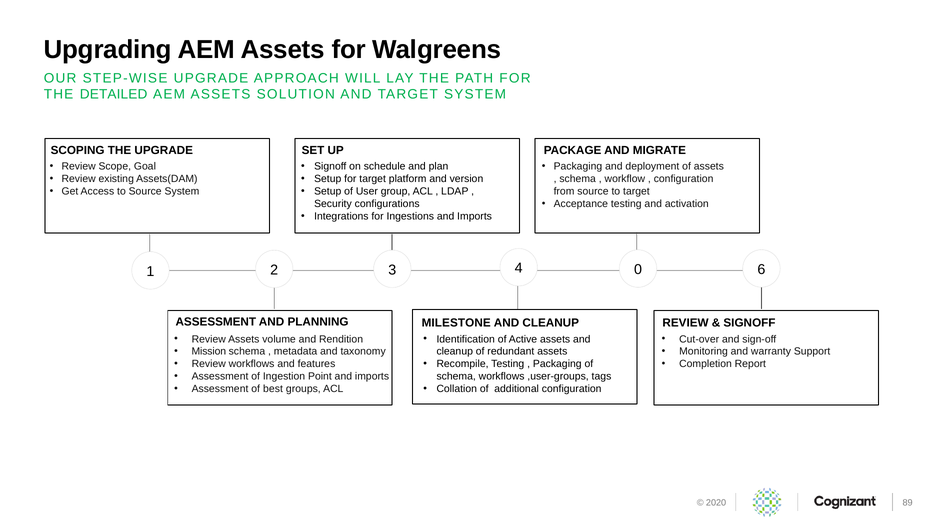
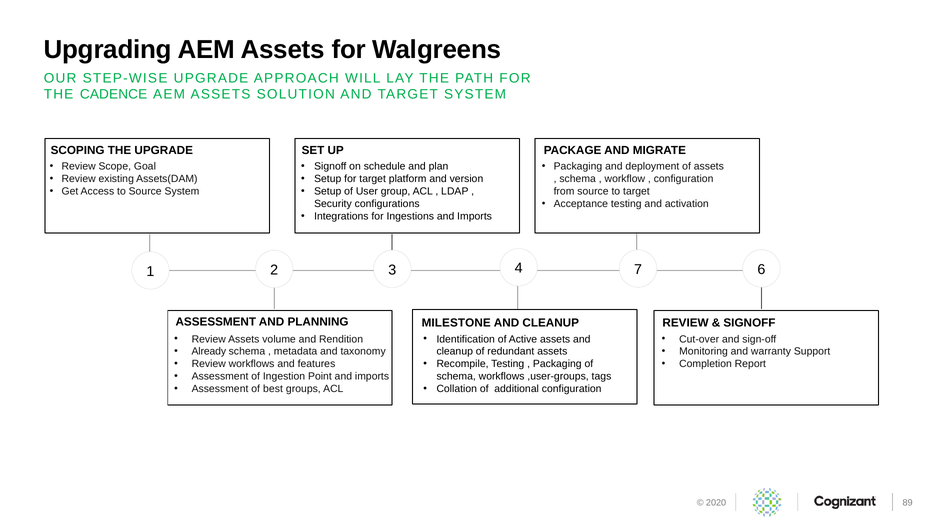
DETAILED: DETAILED -> CADENCE (114, 94)
0: 0 -> 7 (638, 270)
Mission: Mission -> Already (209, 352)
